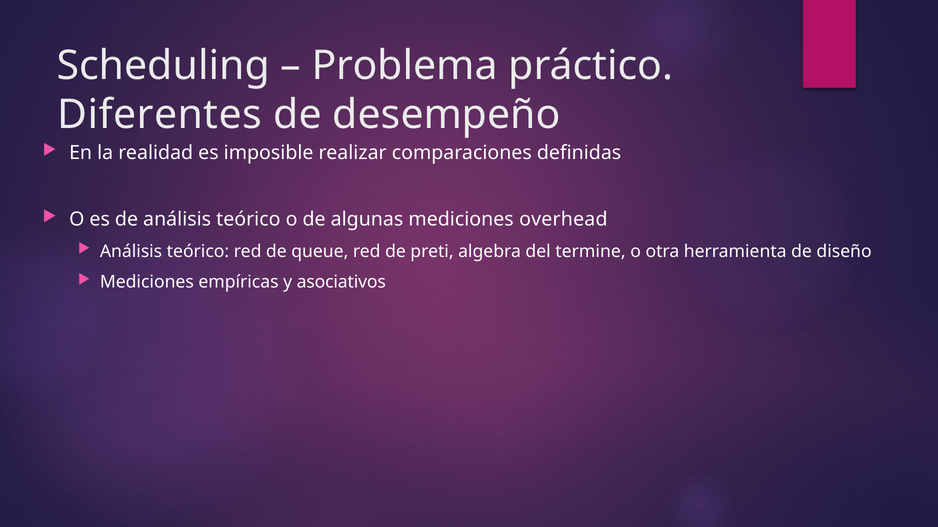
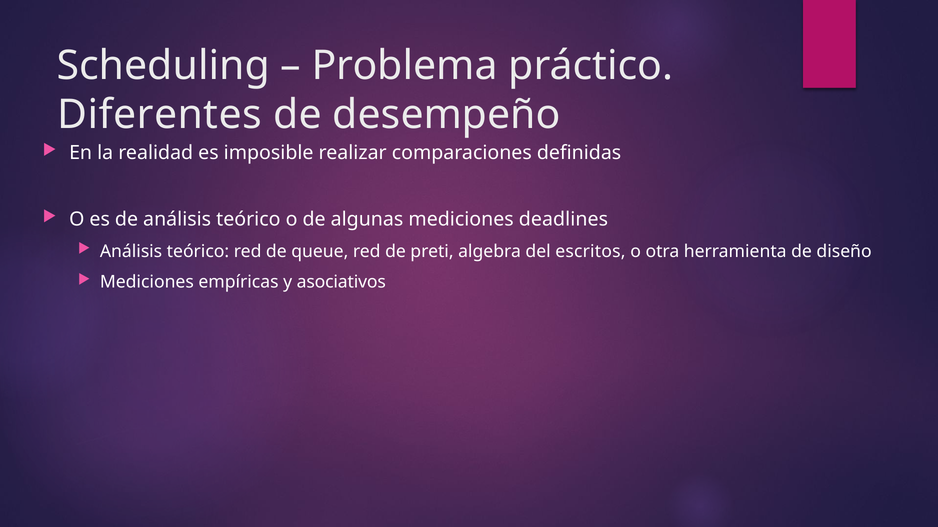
overhead: overhead -> deadlines (563, 220)
termine: termine -> escritos (590, 252)
